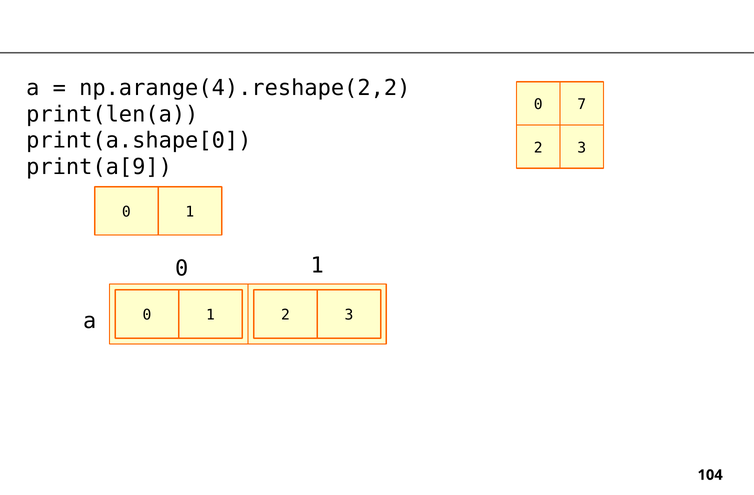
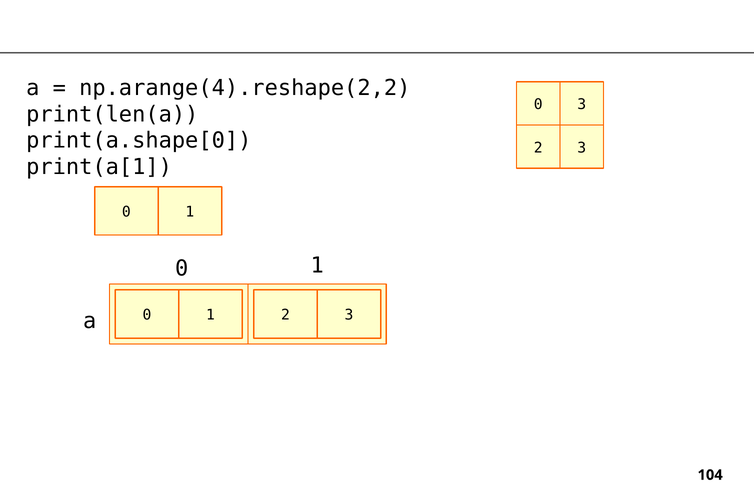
0 7: 7 -> 3 (582, 104)
print(a[9: print(a[9 -> print(a[1 (99, 167)
